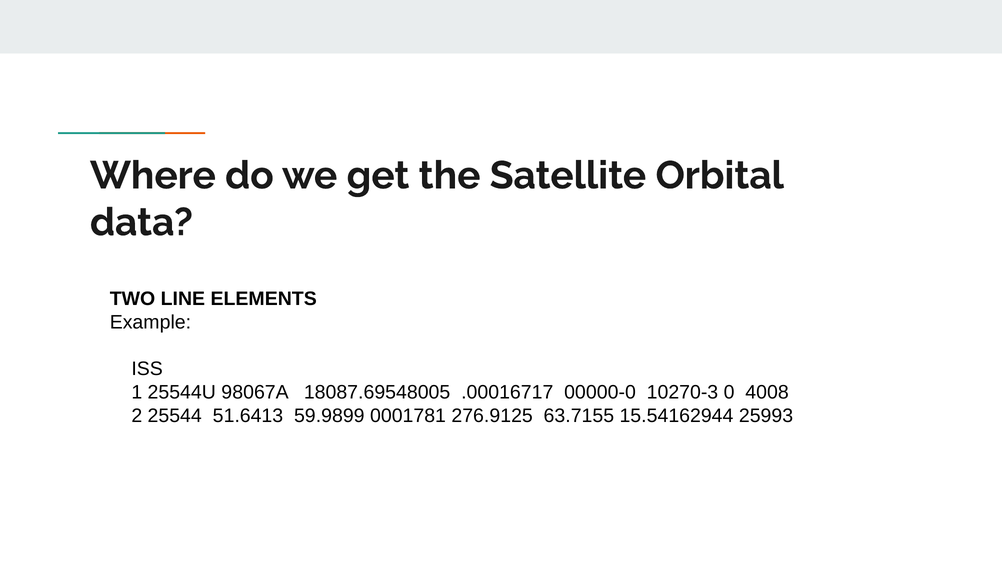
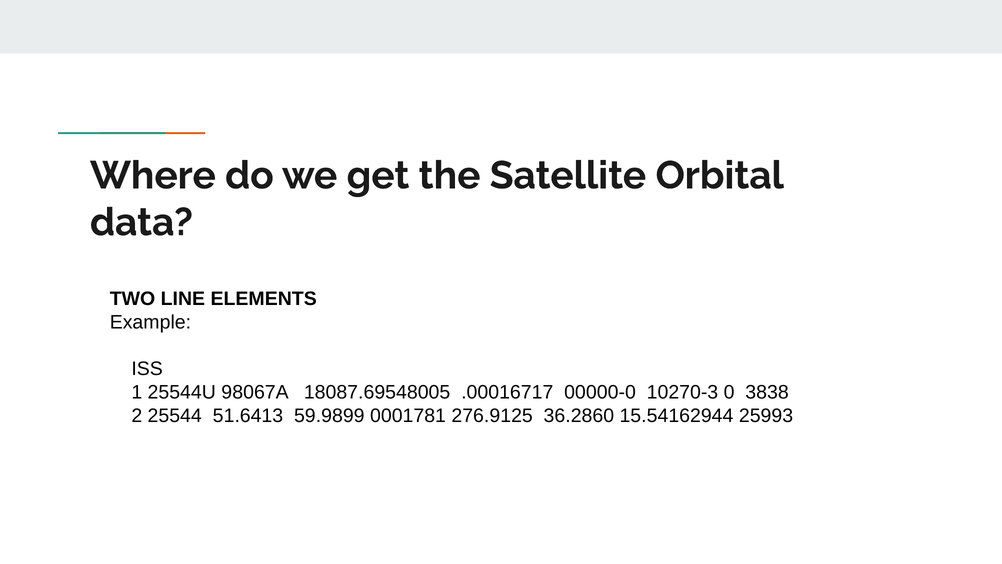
4008: 4008 -> 3838 (767, 392)
63.7155: 63.7155 -> 36.2860 (579, 415)
